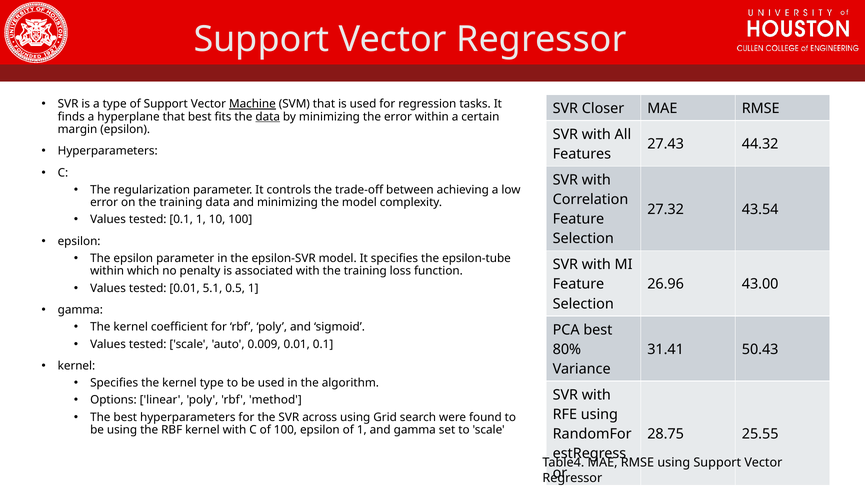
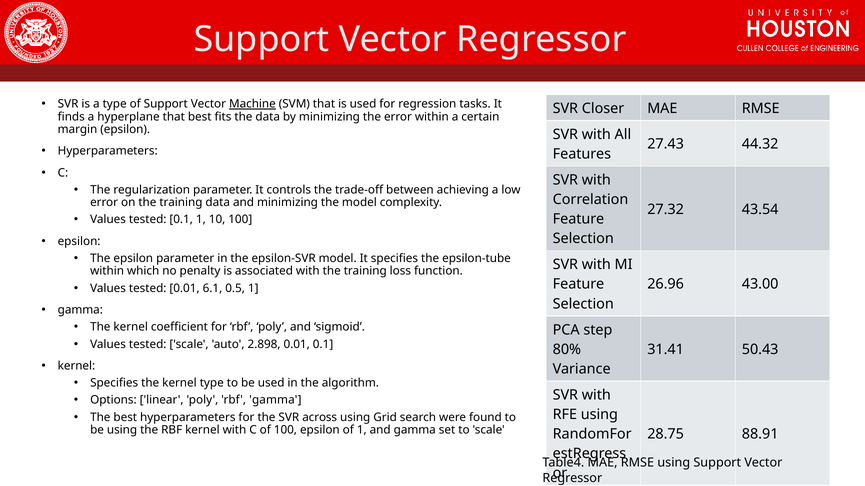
data underline: present -> none (268, 117)
5.1: 5.1 -> 6.1 (212, 289)
PCA best: best -> step (598, 330)
0.009: 0.009 -> 2.898 (264, 345)
rbf method: method -> gamma (275, 401)
25.55: 25.55 -> 88.91 (760, 435)
